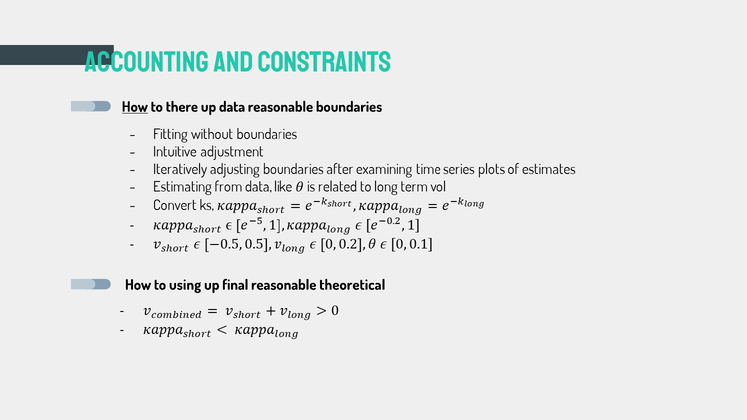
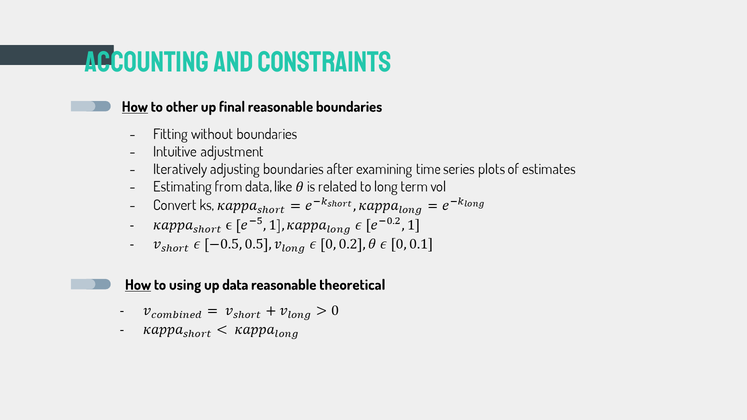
there: there -> other (182, 107)
data: data -> final (232, 107)
How underline: none -> present (138, 285)
final: final -> data (235, 285)
